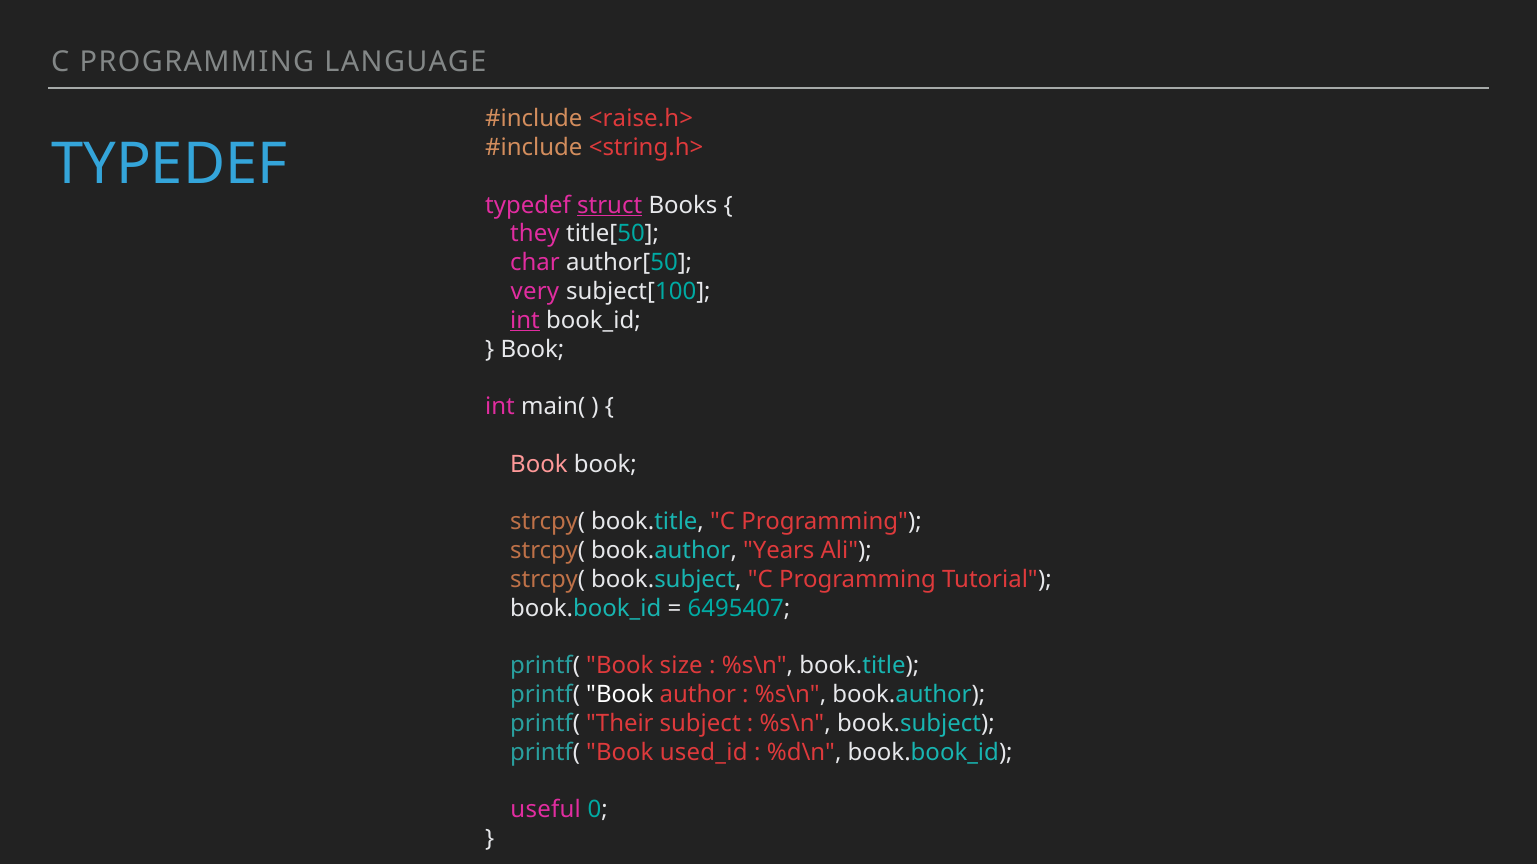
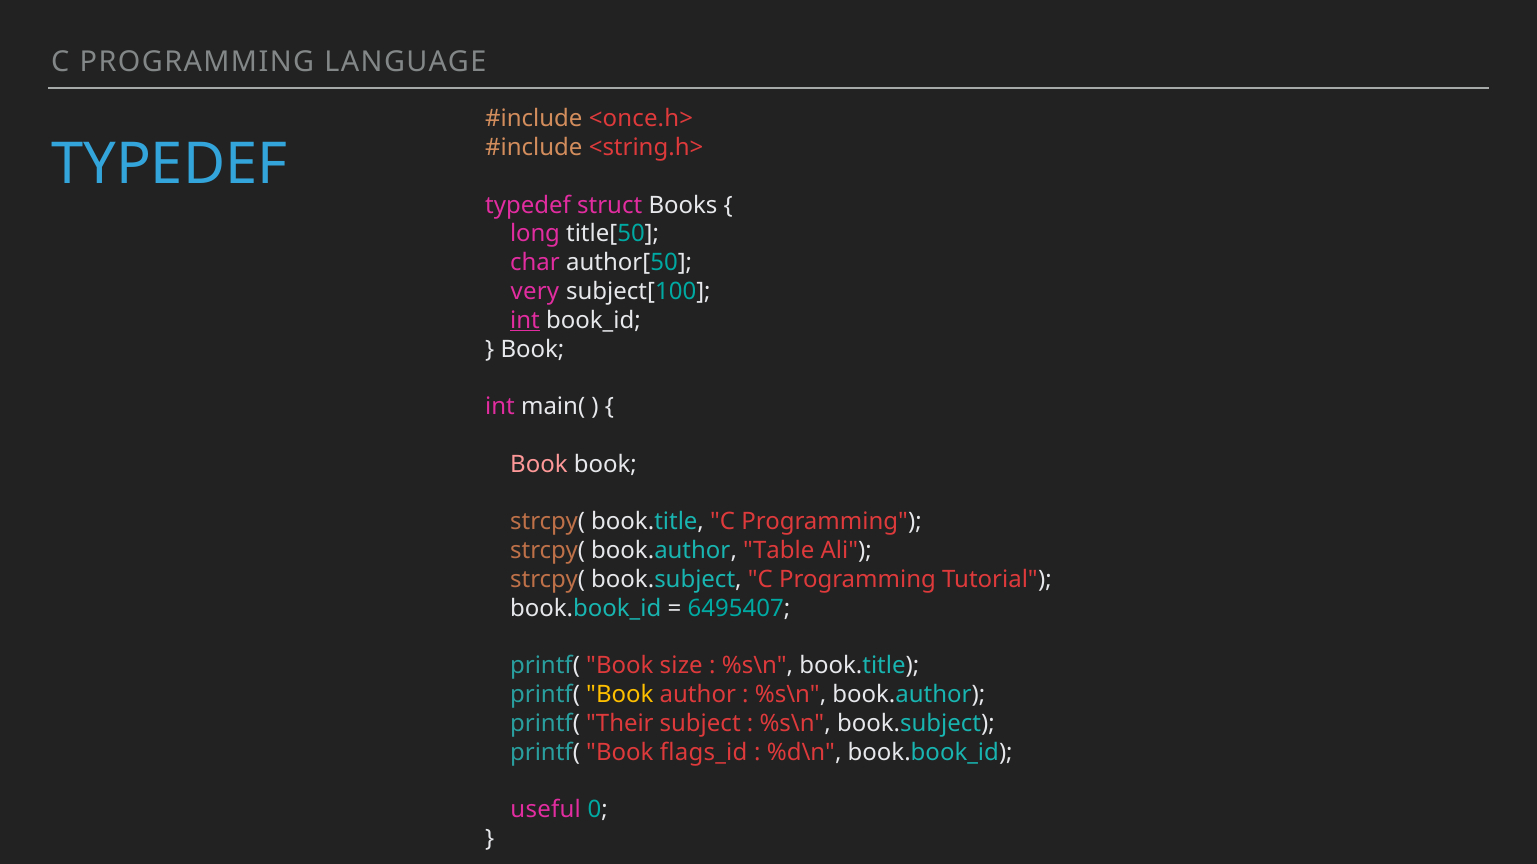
<raise.h>: <raise.h> -> <once.h> (641, 119)
struct underline: present -> none (610, 205)
they: they -> long (535, 234)
Years: Years -> Table (779, 551)
Book colour: white -> yellow (620, 695)
used_id: used_id -> flags_id (704, 753)
